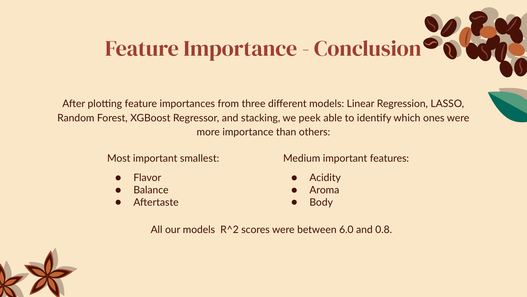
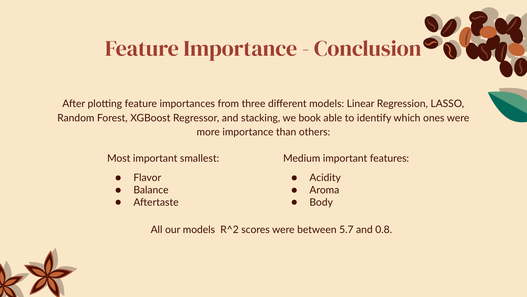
peek: peek -> book (310, 118)
6.0: 6.0 -> 5.7 (346, 229)
